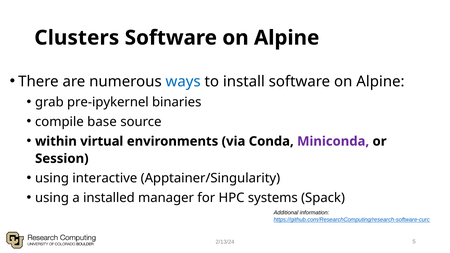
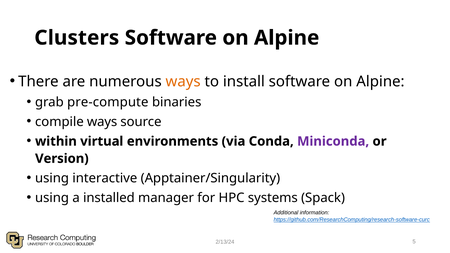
ways colour: blue -> orange (183, 81)
pre-ipykernel: pre-ipykernel -> pre-compute (108, 102)
compile base: base -> ways (102, 122)
Session: Session -> Version (62, 159)
